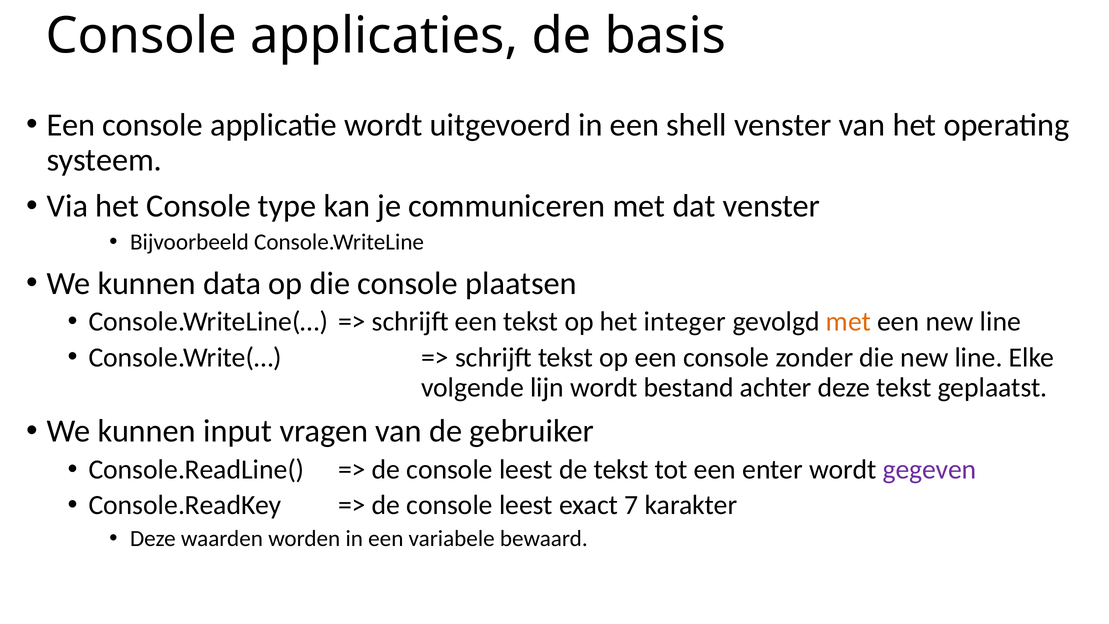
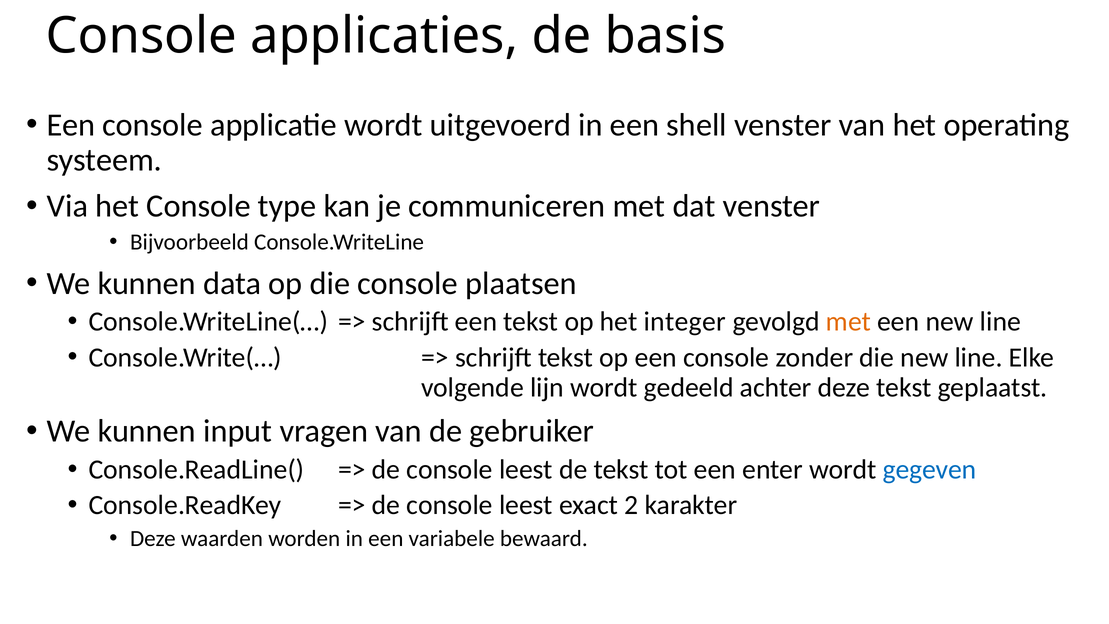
bestand: bestand -> gedeeld (689, 387)
gegeven colour: purple -> blue (930, 469)
7: 7 -> 2 (631, 505)
